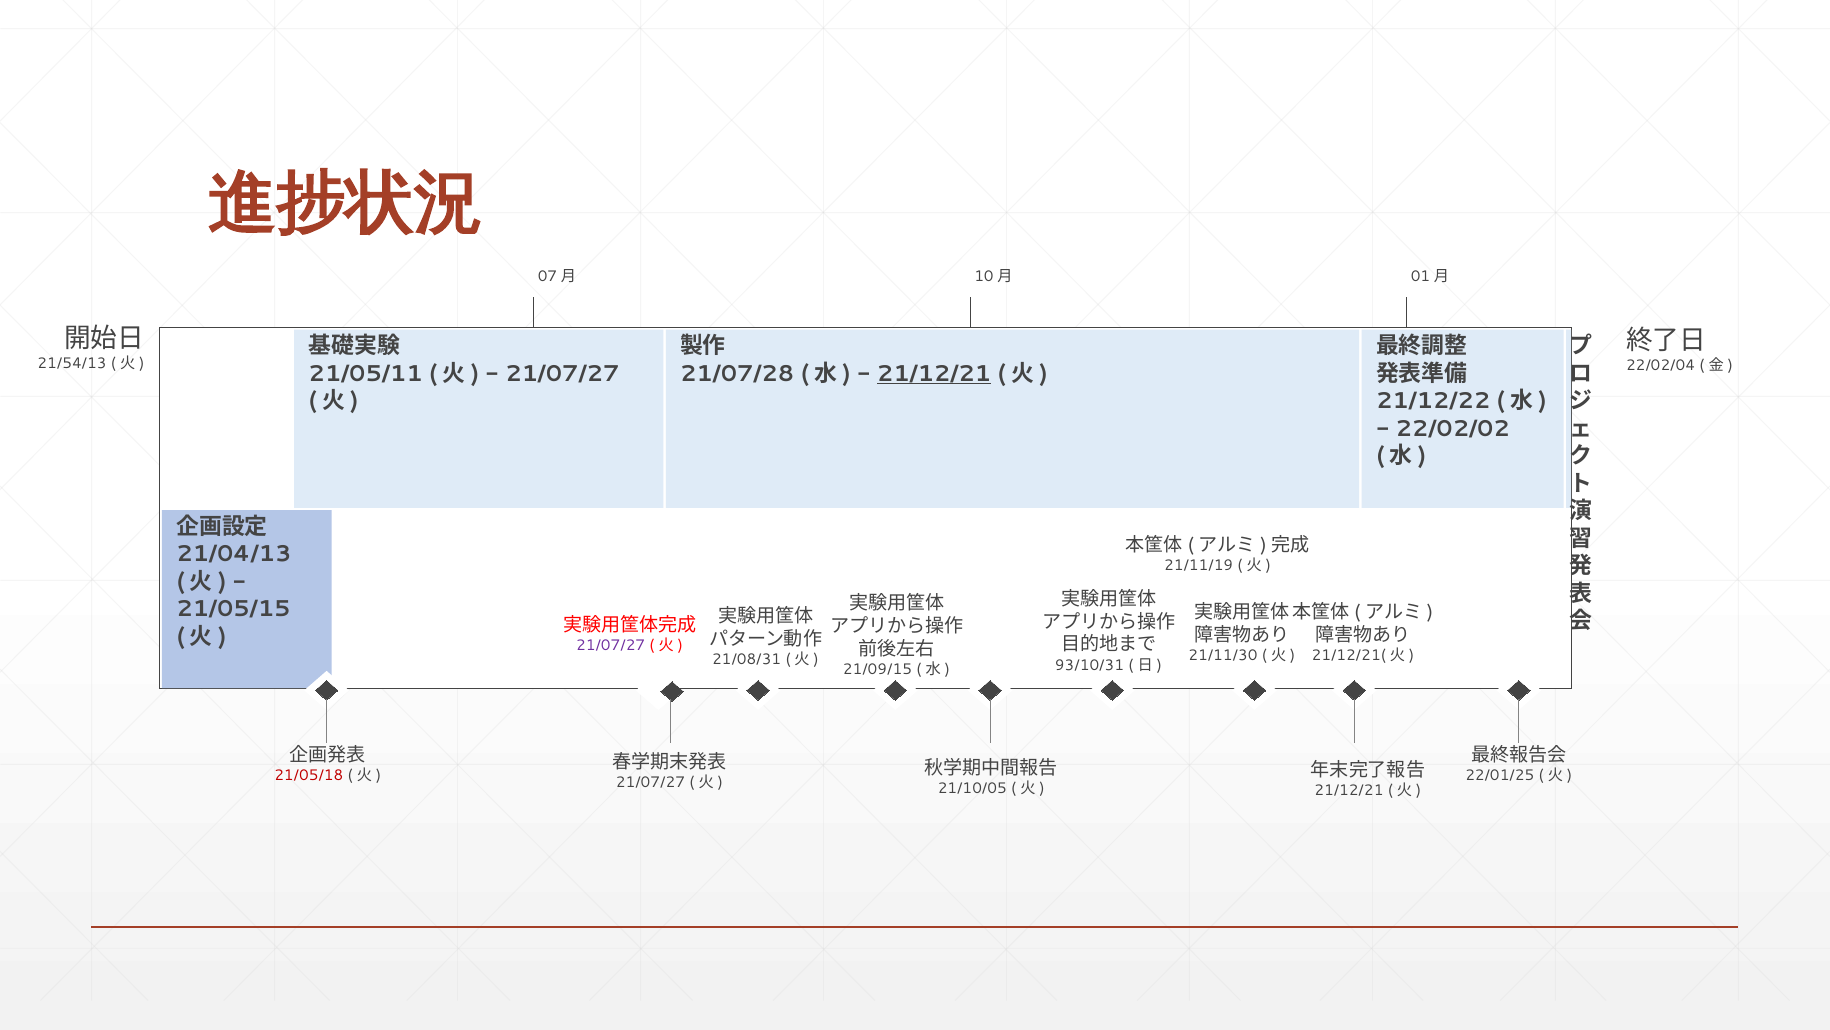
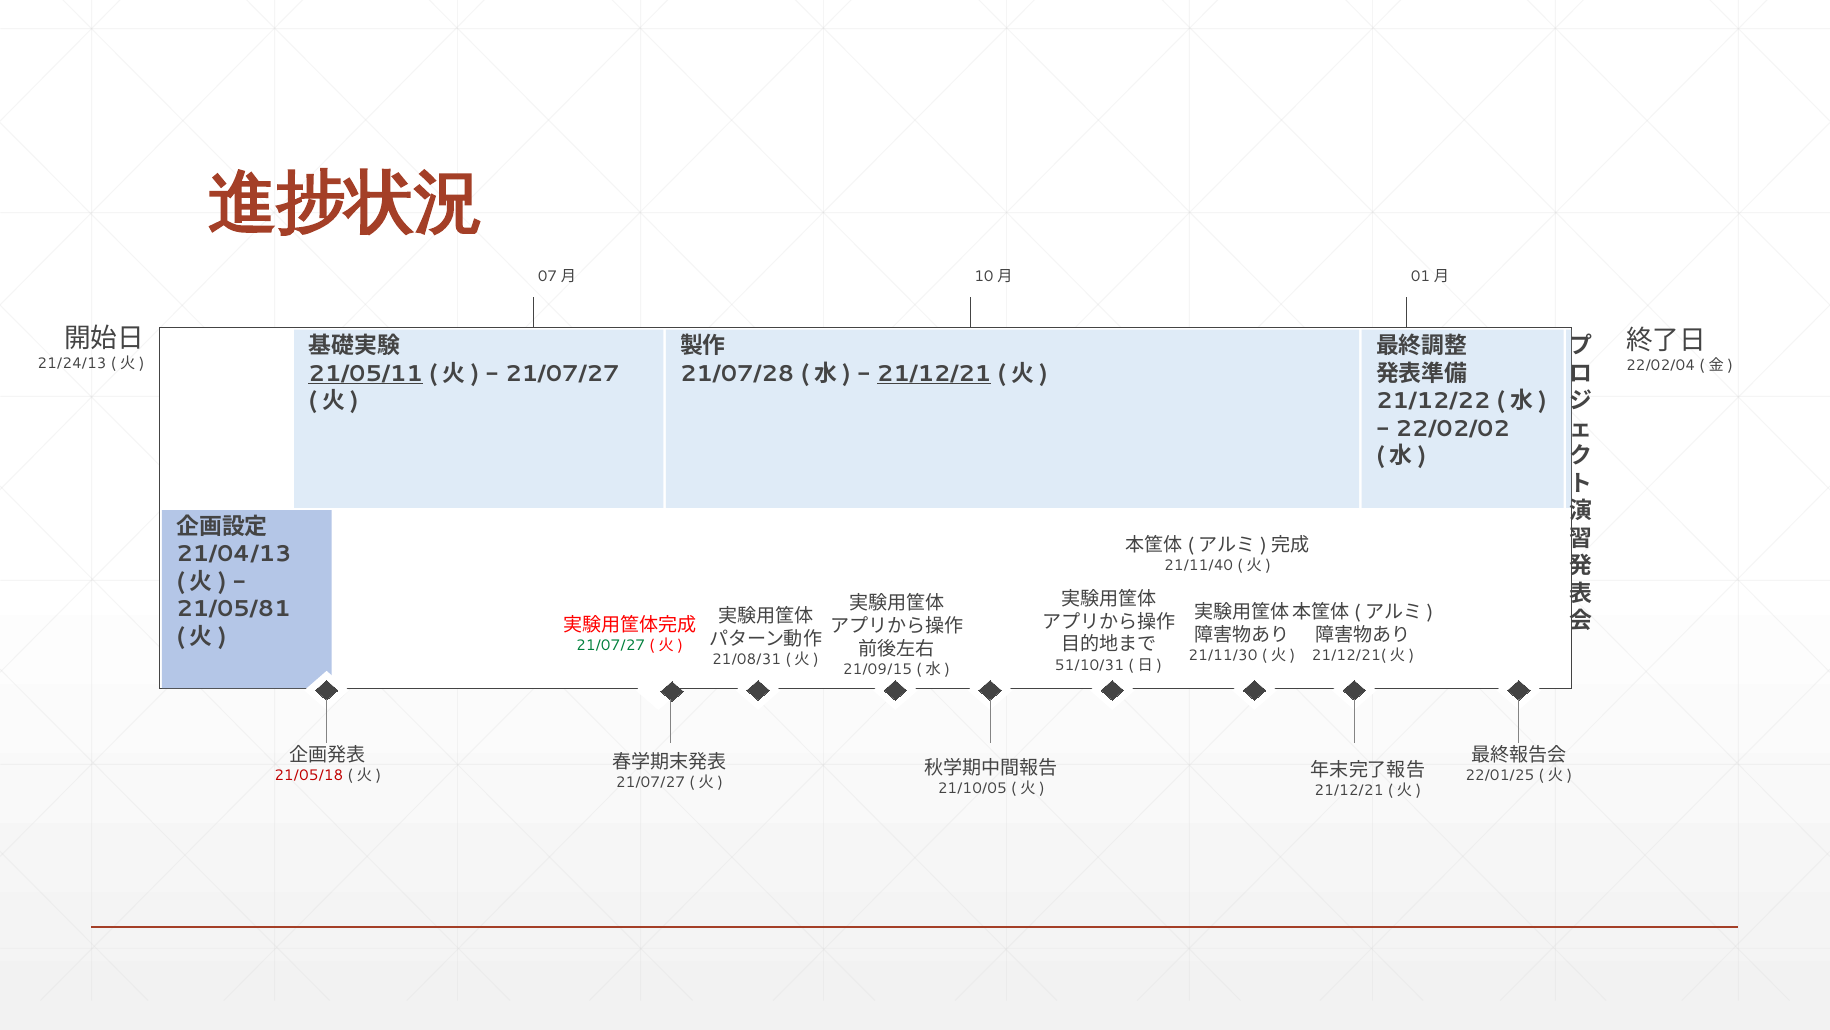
21/54/13: 21/54/13 -> 21/24/13 (72, 363)
21/05/11 underline: none -> present (366, 374)
21/11/19: 21/11/19 -> 21/11/40 (1199, 565)
21/05/15: 21/05/15 -> 21/05/81 (233, 609)
21/07/27 colour: purple -> green (611, 645)
93/10/31: 93/10/31 -> 51/10/31 (1089, 665)
